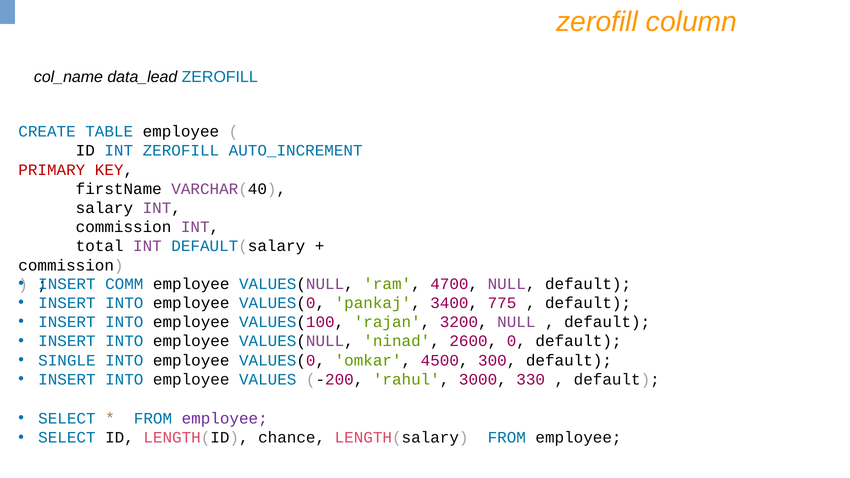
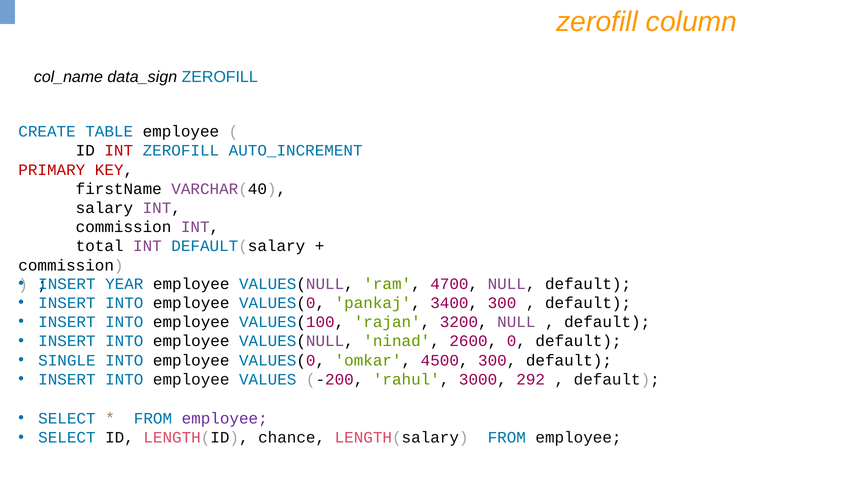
data_lead: data_lead -> data_sign (142, 77)
INT colour: blue -> red (119, 151)
COMM: COMM -> YEAR (124, 284)
3400 775: 775 -> 300 (502, 303)
330: 330 -> 292 (531, 379)
